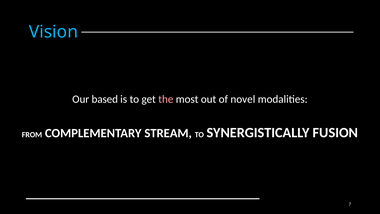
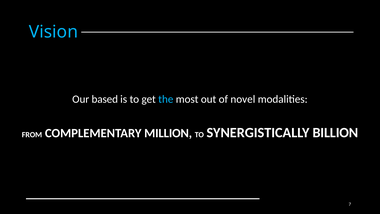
the colour: pink -> light blue (166, 99)
STREAM: STREAM -> MILLION (168, 133)
FUSION: FUSION -> BILLION (335, 133)
